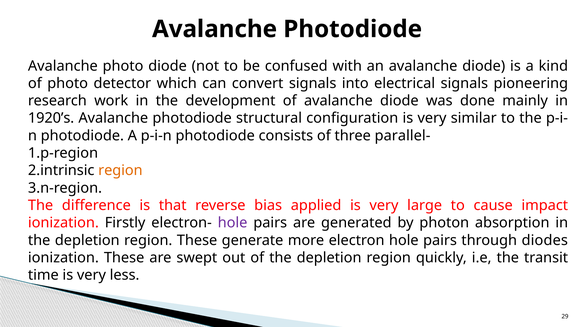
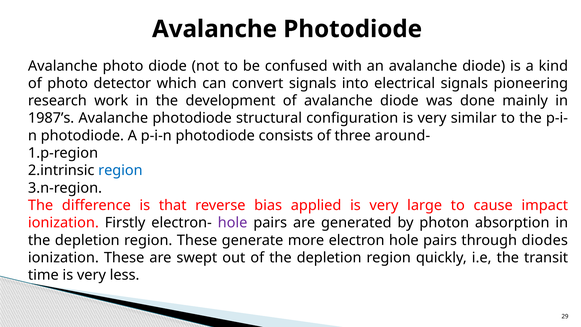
1920’s: 1920’s -> 1987’s (51, 118)
parallel-: parallel- -> around- (402, 136)
region colour: orange -> blue (120, 170)
